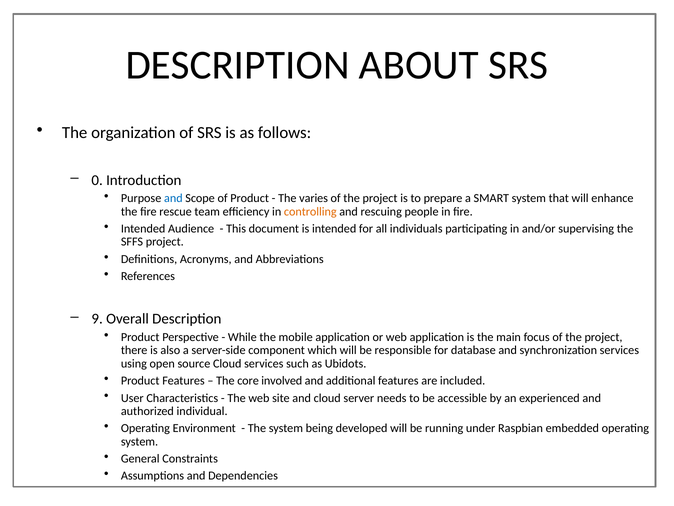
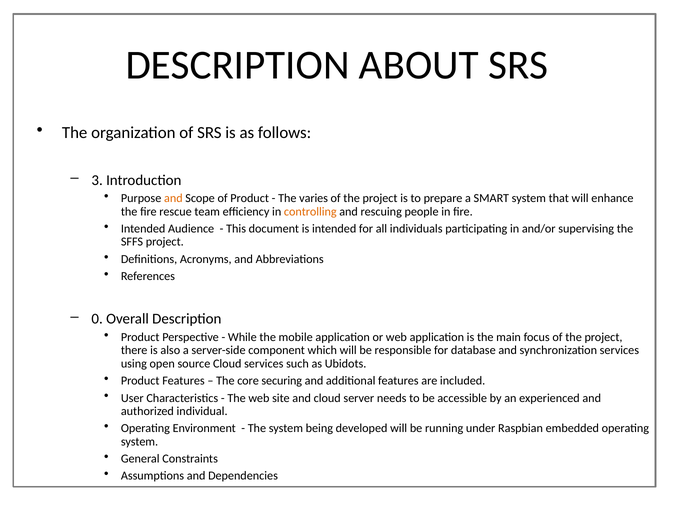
0: 0 -> 3 (97, 180)
and colour: blue -> orange (173, 198)
9: 9 -> 0 (97, 319)
involved: involved -> securing (282, 380)
